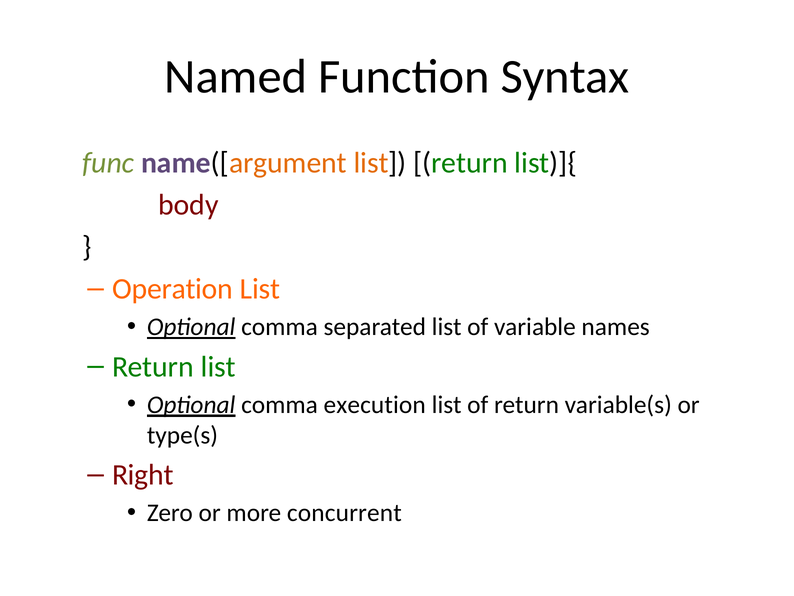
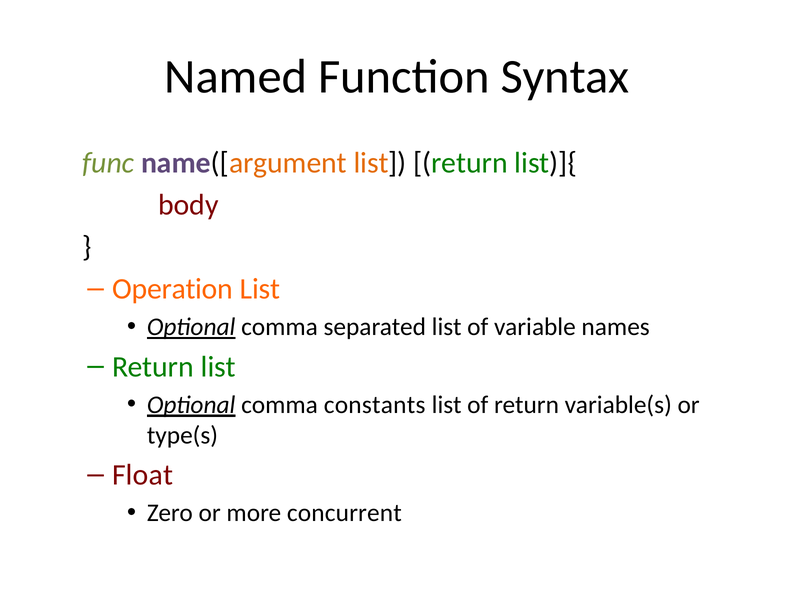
execution: execution -> constants (375, 404)
Right: Right -> Float (143, 474)
